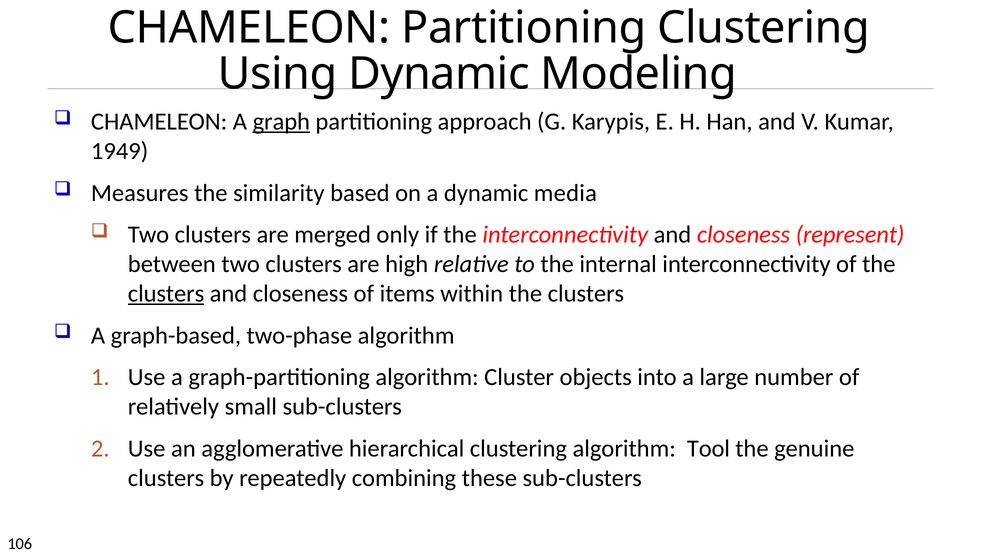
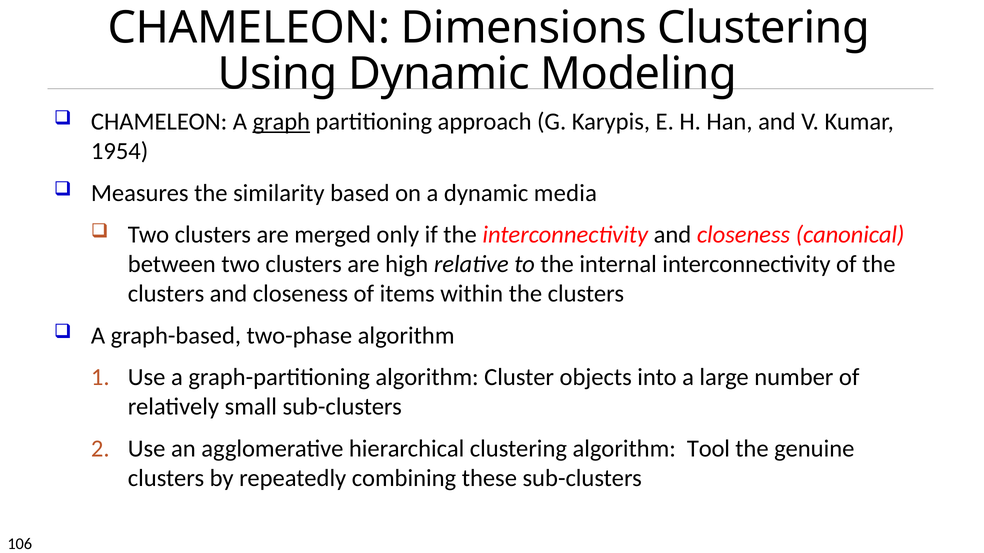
CHAMELEON Partitioning: Partitioning -> Dimensions (524, 28)
1949: 1949 -> 1954 (120, 151)
represent: represent -> canonical (850, 235)
clusters underline: present -> none (166, 294)
